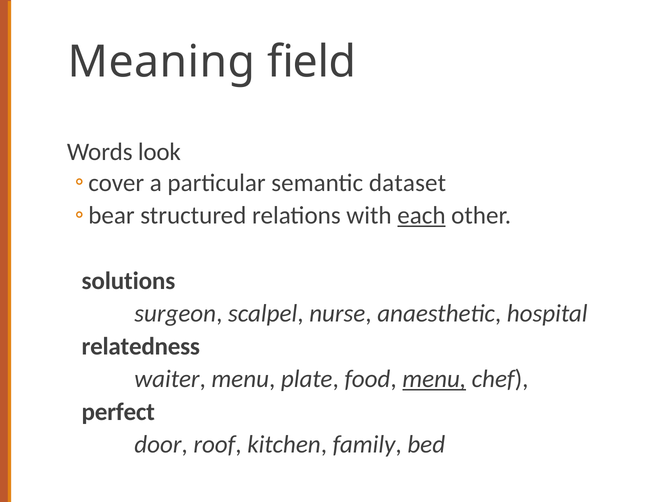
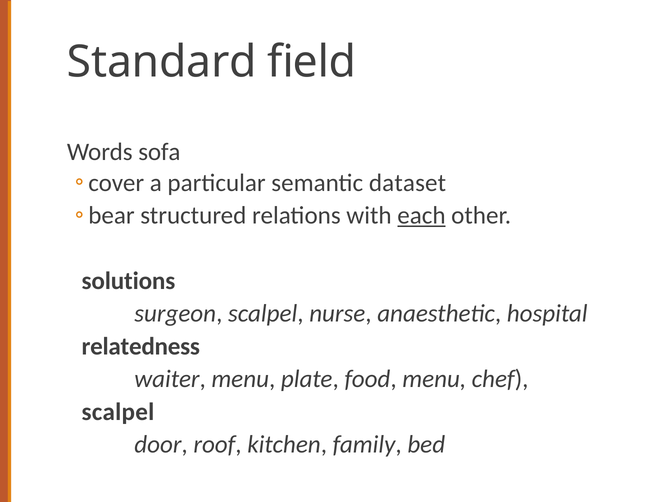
Meaning: Meaning -> Standard (162, 62)
look: look -> sofa (159, 152)
menu underline: present -> none (434, 379)
perfect: perfect -> scalpel (118, 412)
